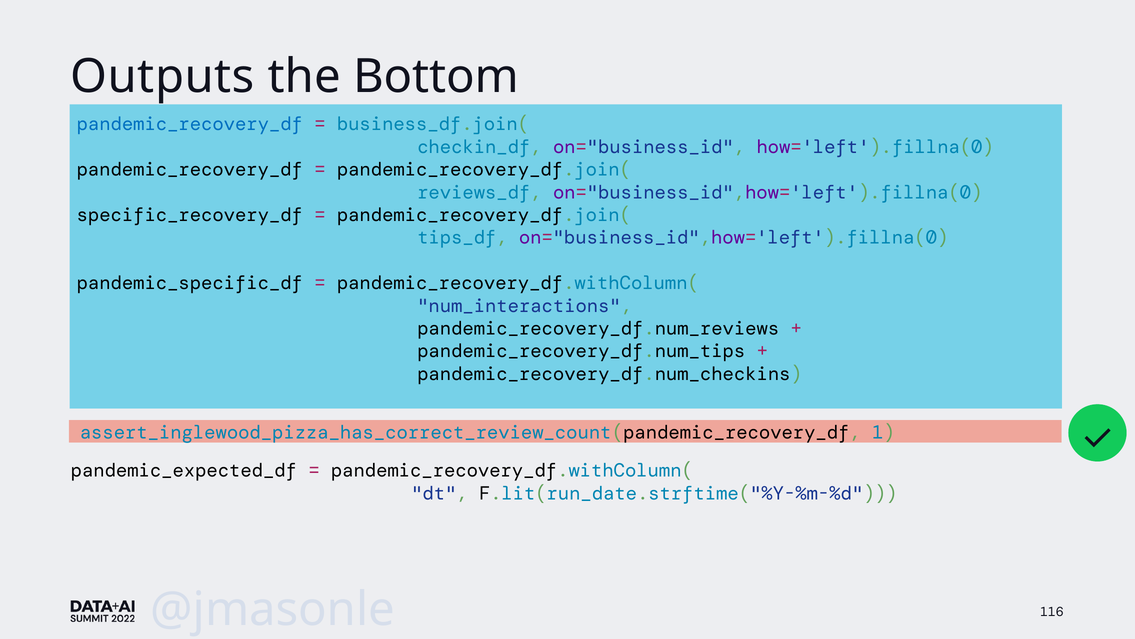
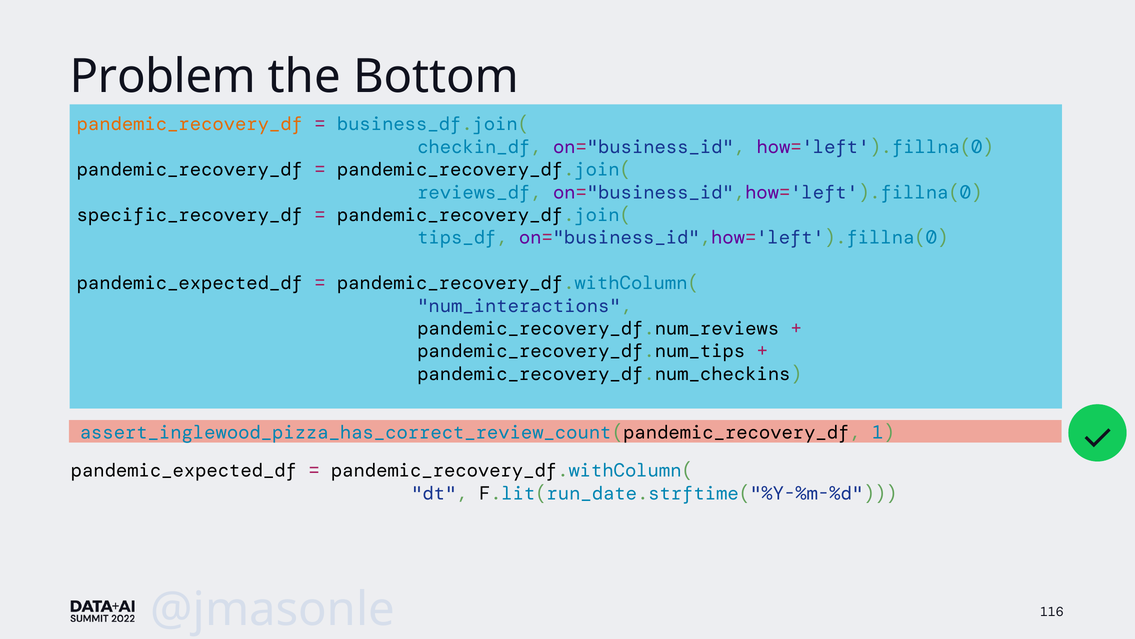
Outputs: Outputs -> Problem (163, 77)
pandemic_recovery_df colour: blue -> orange (190, 124)
pandemic_specific_df: pandemic_specific_df -> pandemic_expected_df (190, 283)
